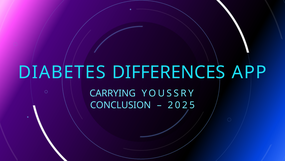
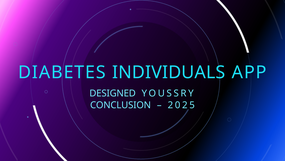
DIFFERENCES: DIFFERENCES -> INDIVIDUALS (169, 72)
CARRYING: CARRYING -> DESIGNED (113, 93)
